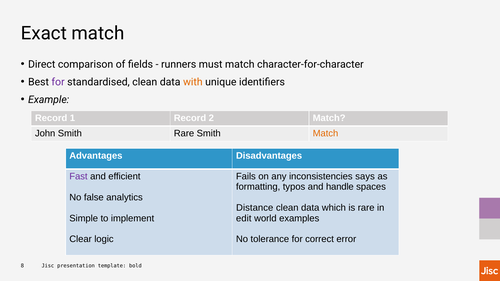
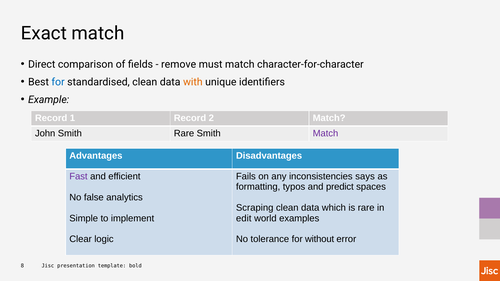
runners: runners -> remove (179, 64)
for colour: purple -> blue (58, 82)
Match colour: orange -> purple (326, 133)
handle: handle -> predict (340, 187)
Distance: Distance -> Scraping (255, 208)
correct: correct -> without (320, 239)
